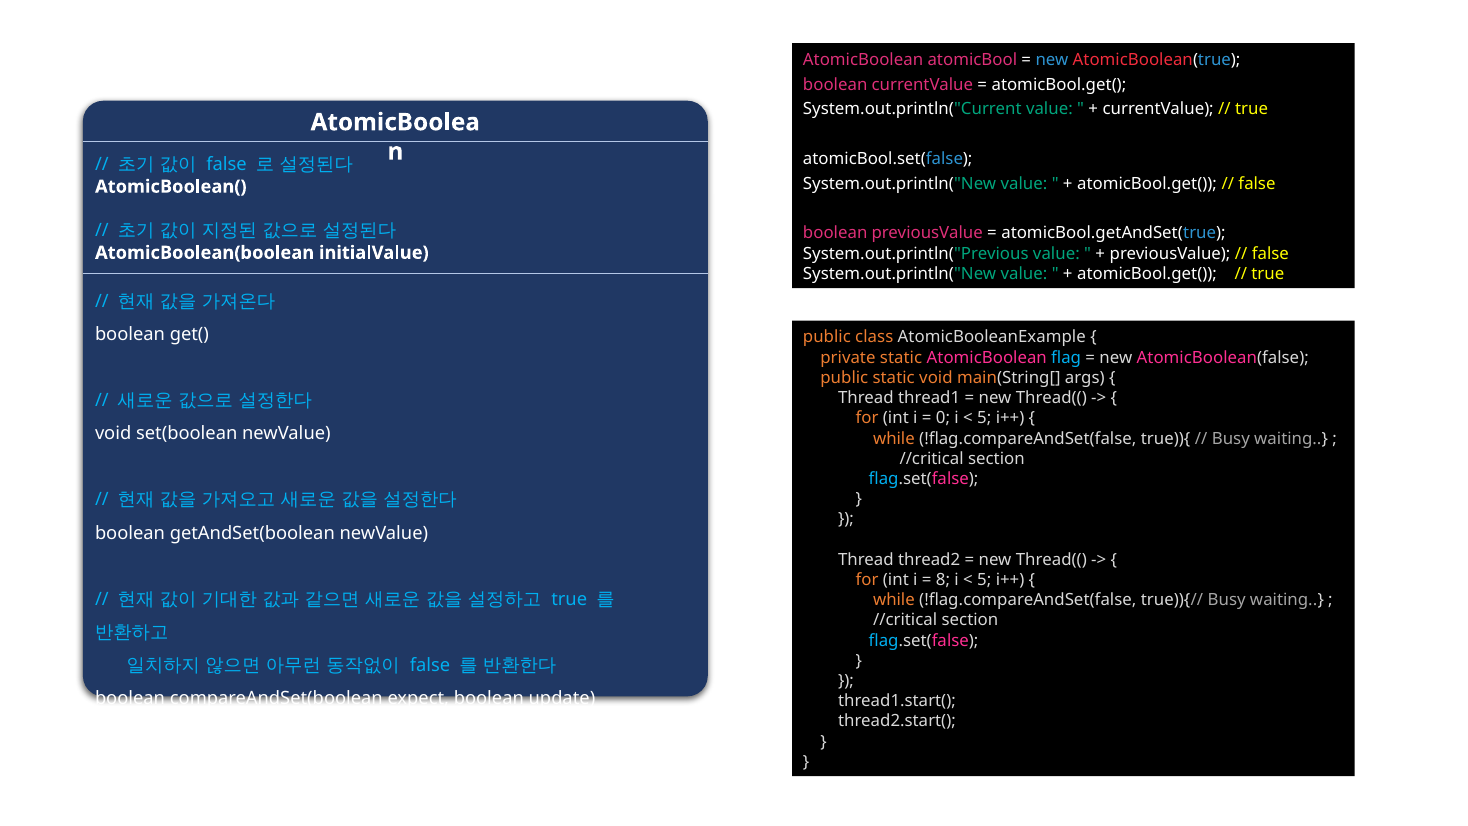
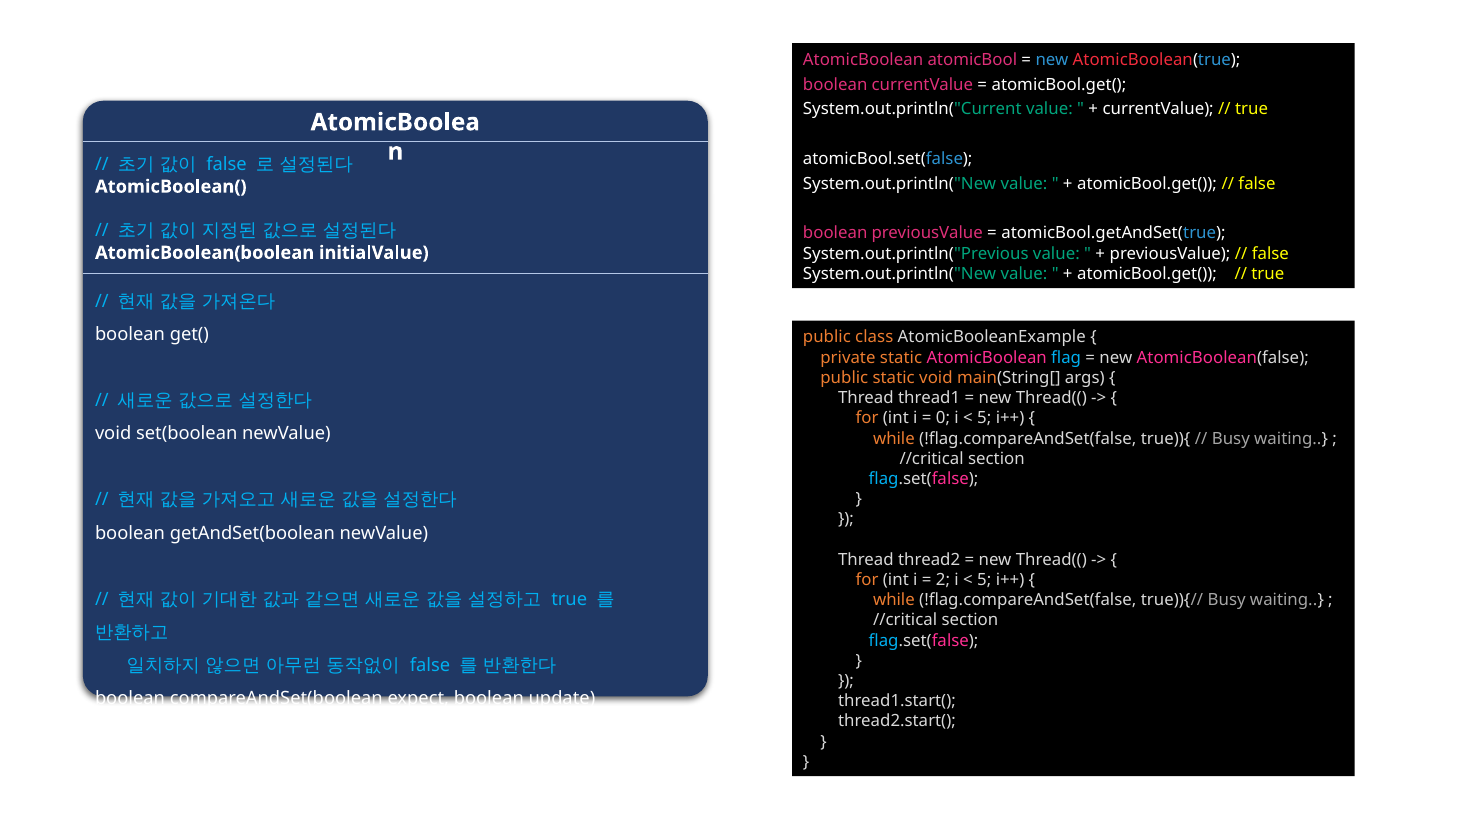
8: 8 -> 2 (943, 580)
